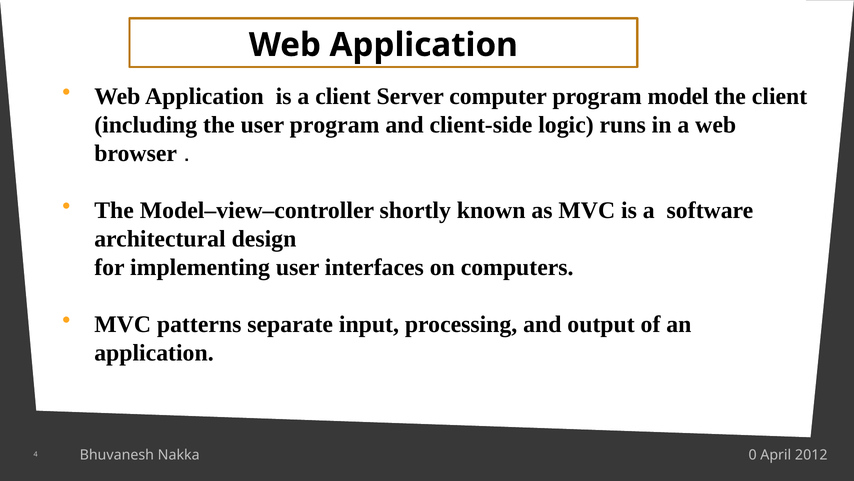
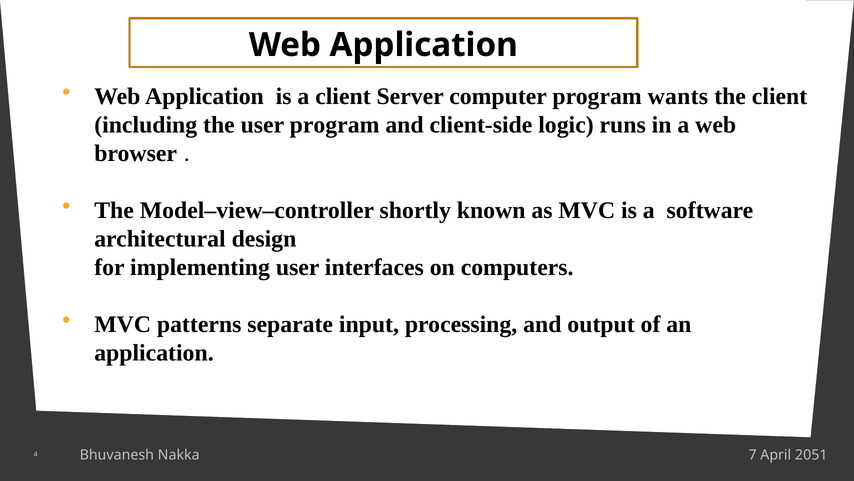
model: model -> wants (678, 96)
0: 0 -> 7 (753, 455)
2012: 2012 -> 2051 (811, 455)
